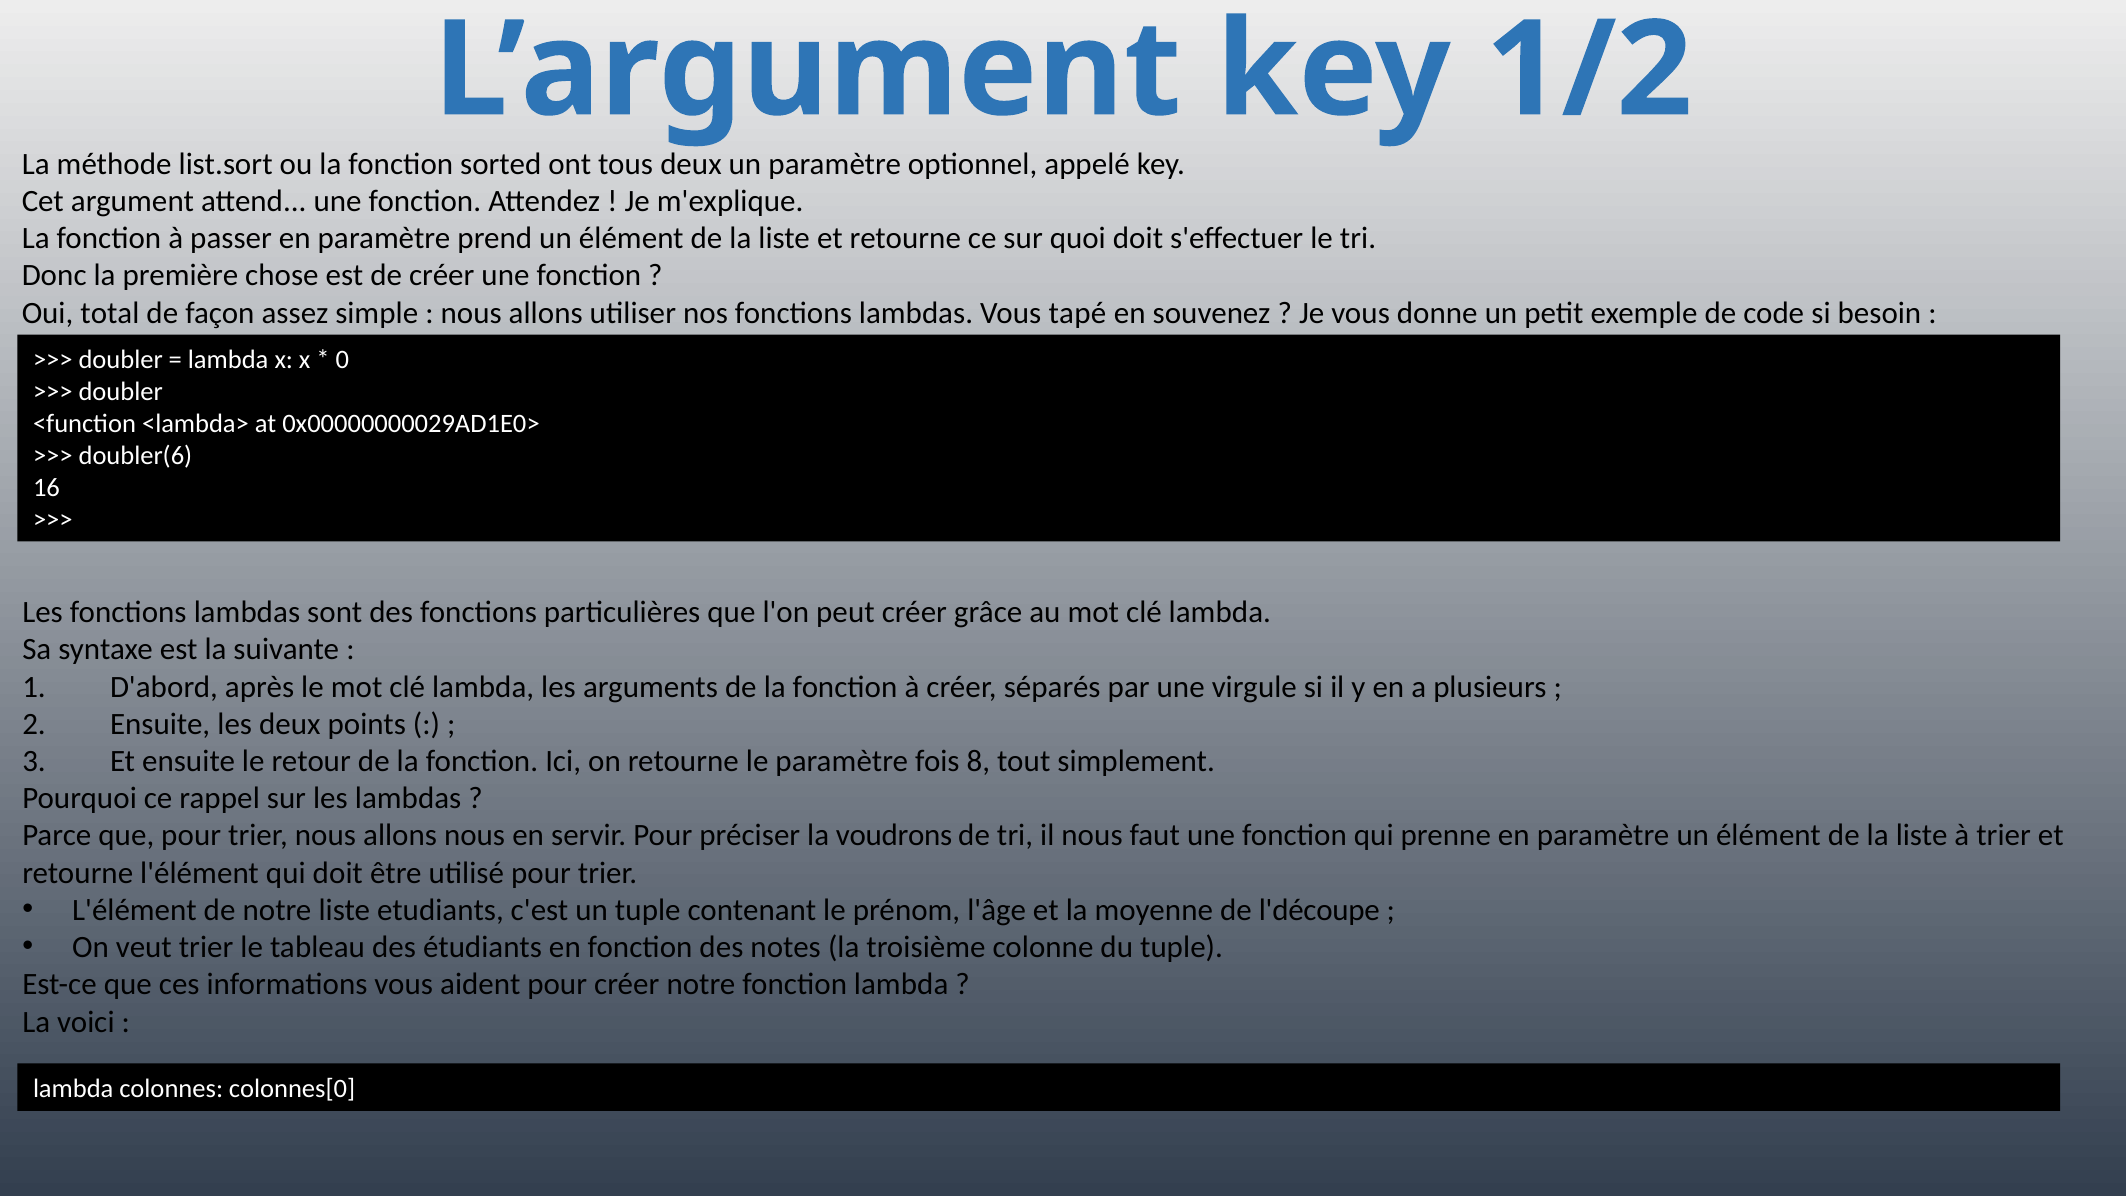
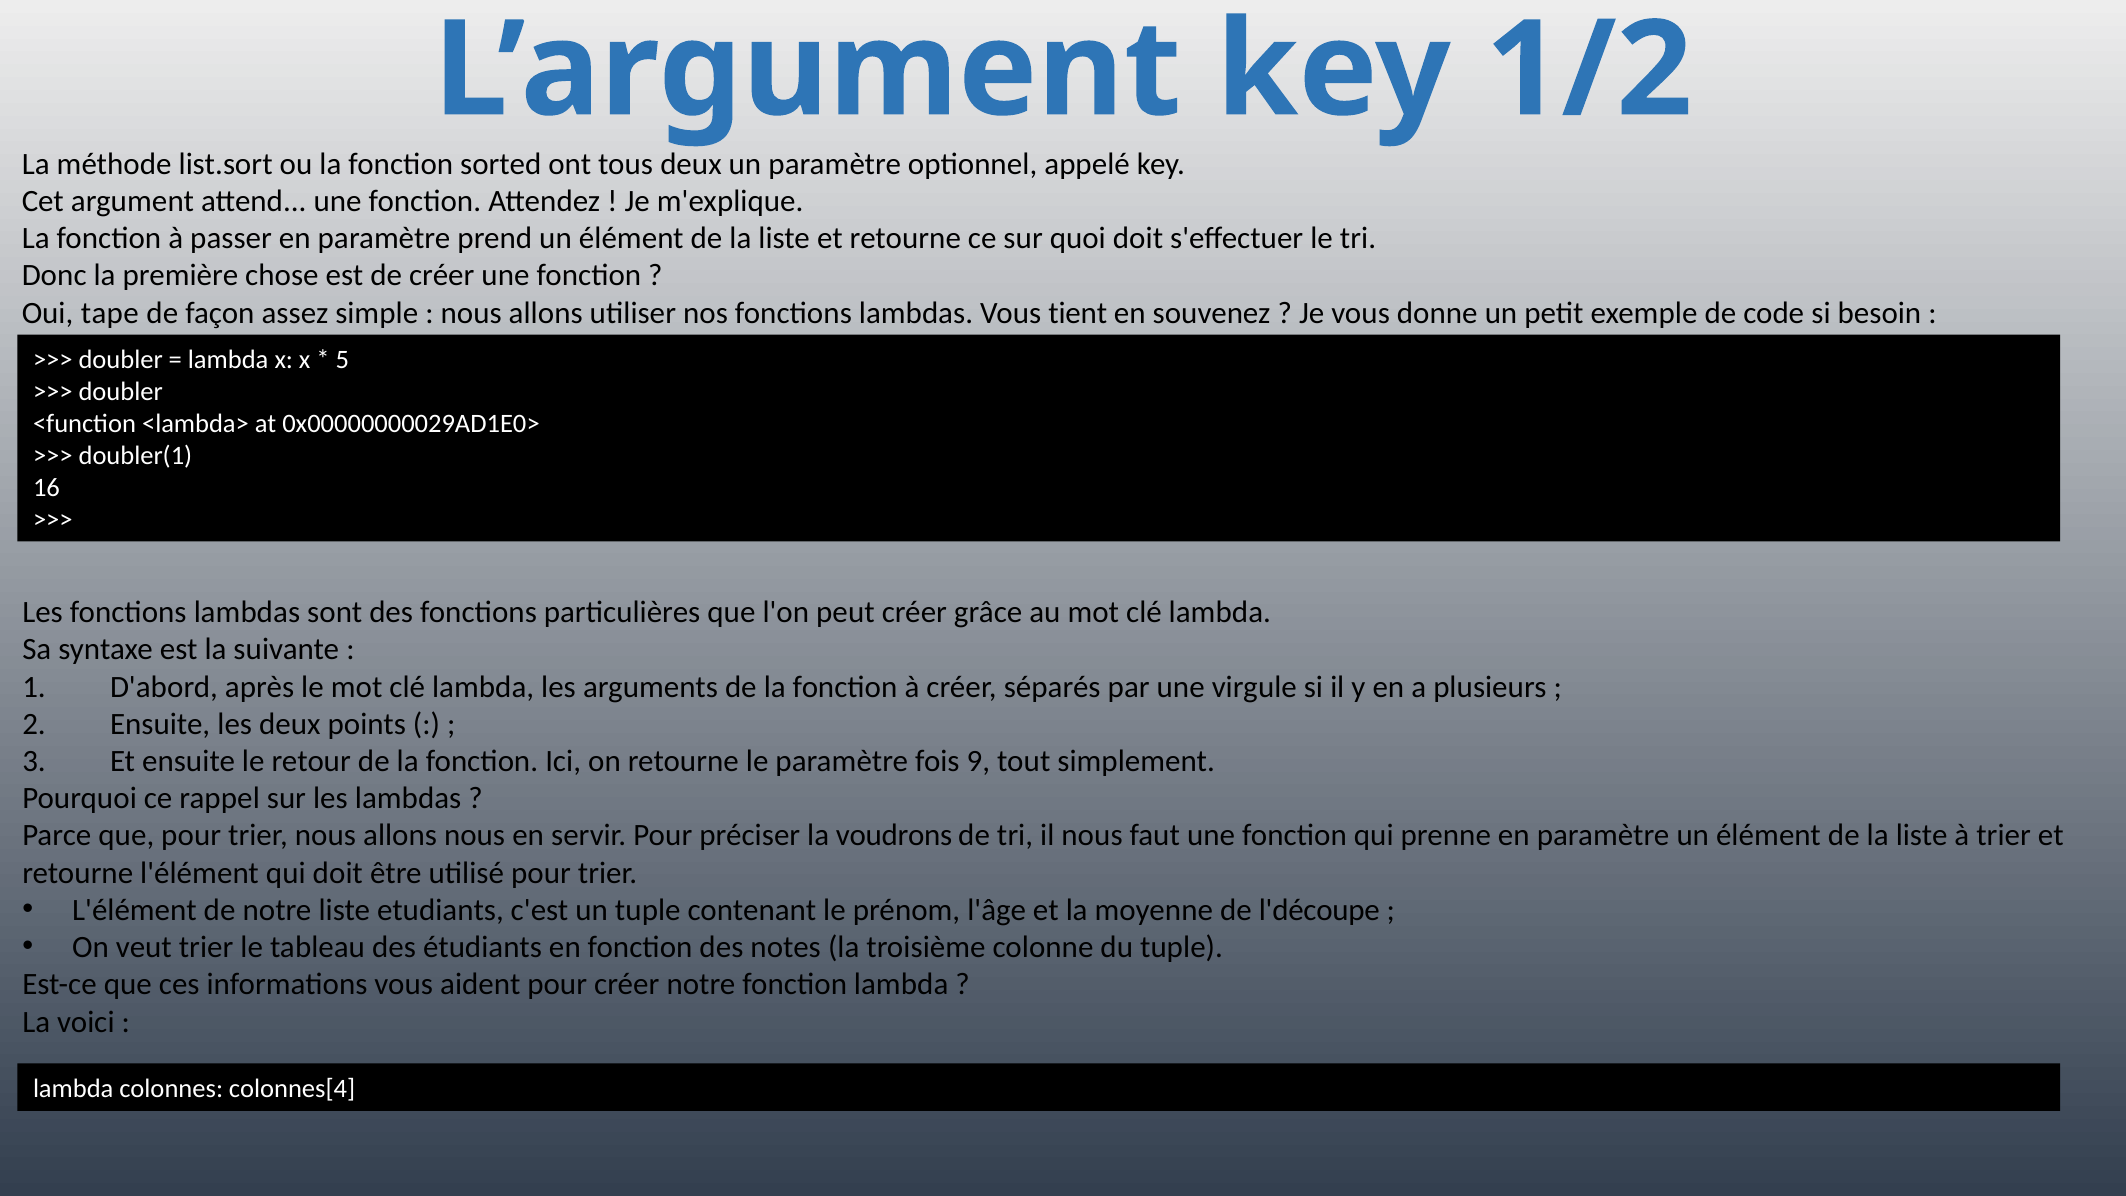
total: total -> tape (110, 313)
tapé: tapé -> tient (1078, 313)
0: 0 -> 5 (342, 360)
doubler(6: doubler(6 -> doubler(1 (135, 456)
8: 8 -> 9 (978, 761)
colonnes[0: colonnes[0 -> colonnes[4 (292, 1089)
